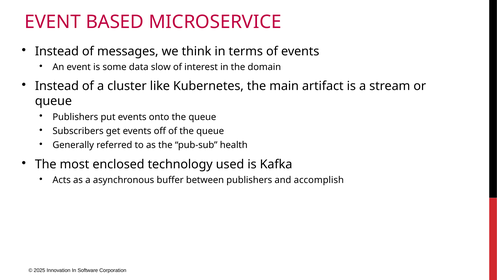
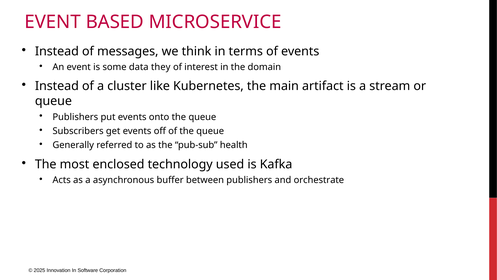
slow: slow -> they (161, 67)
accomplish: accomplish -> orchestrate (319, 180)
